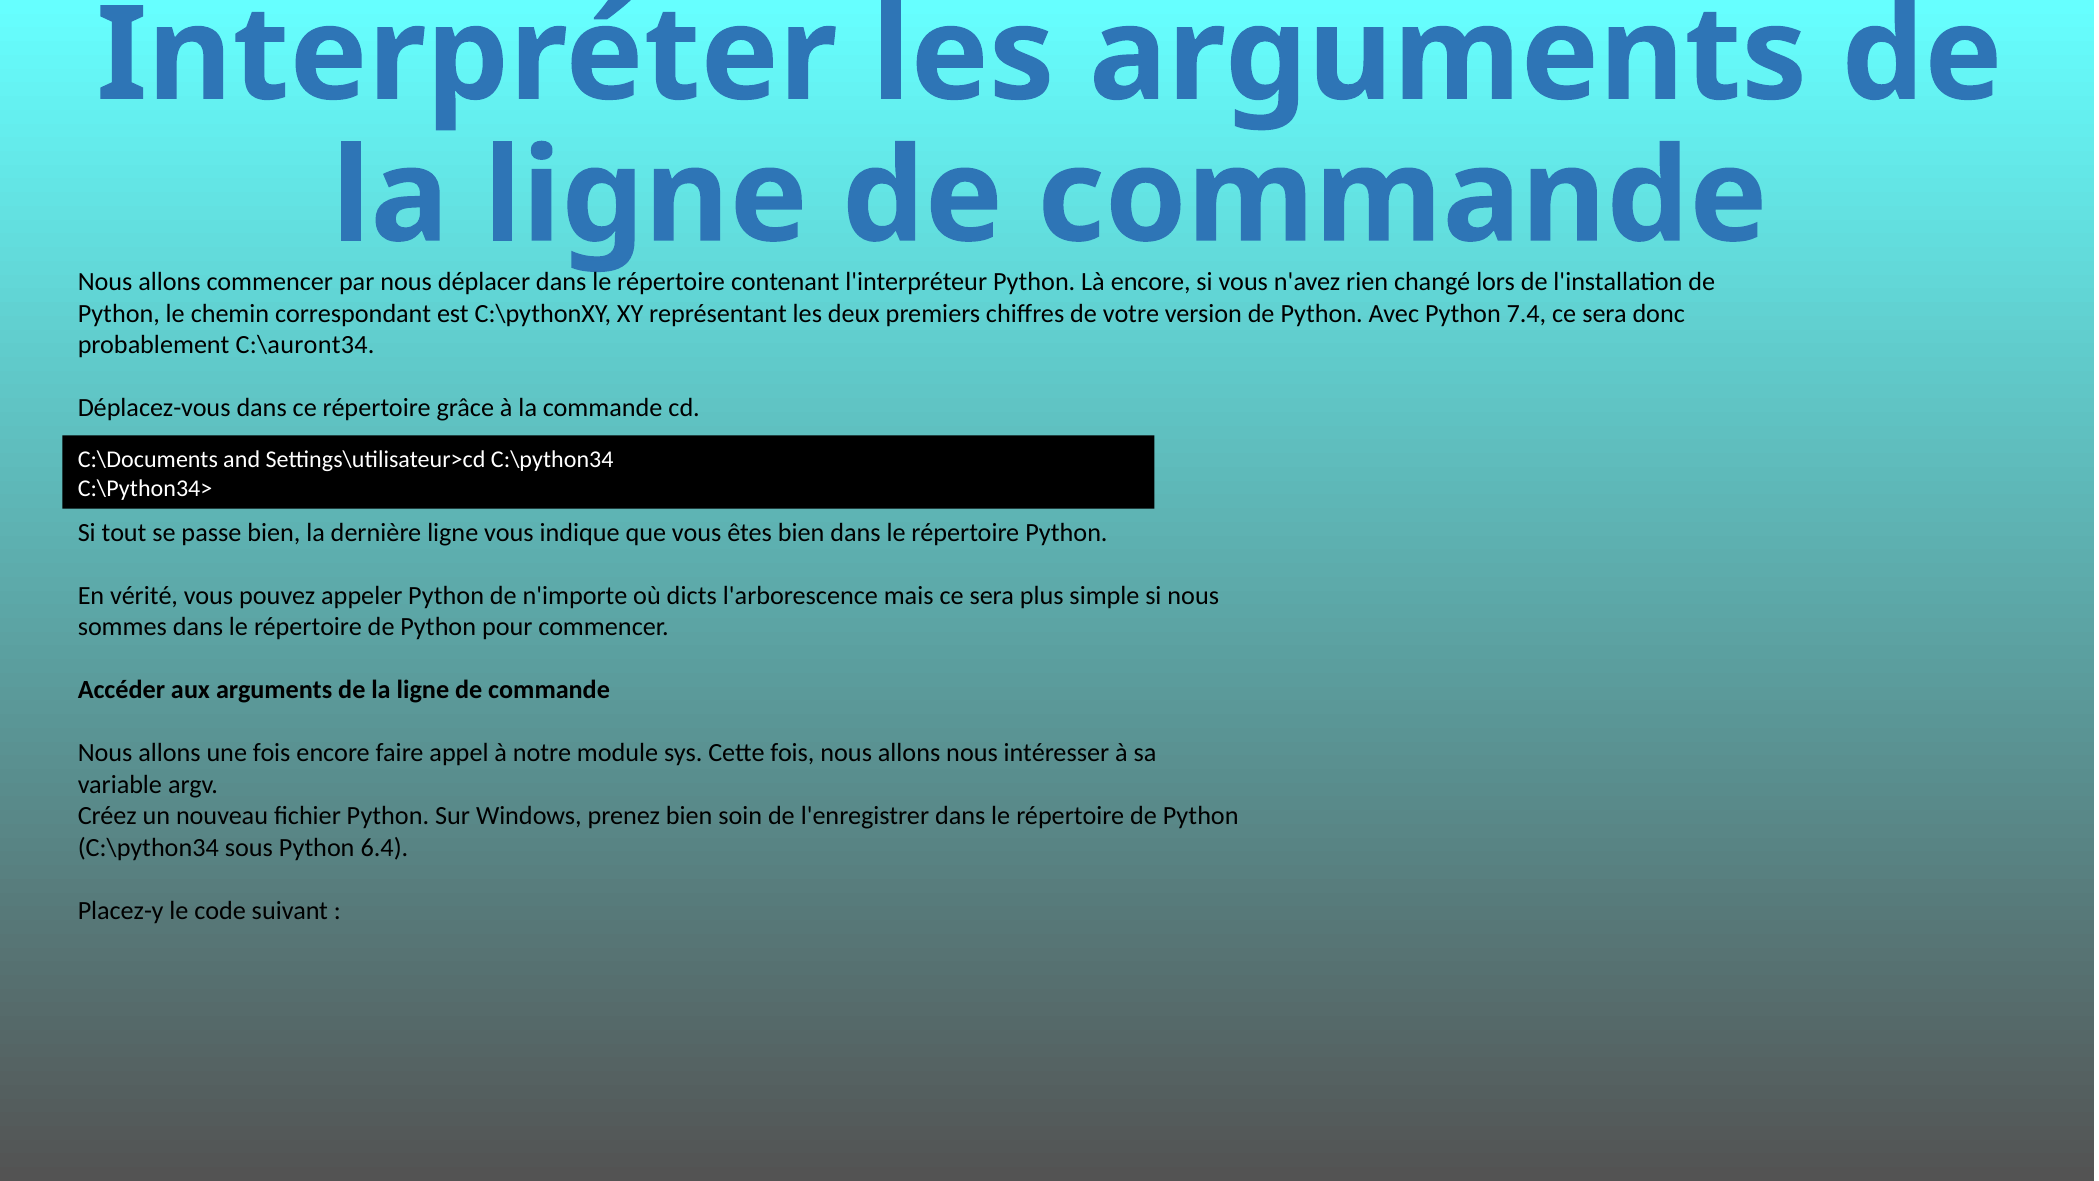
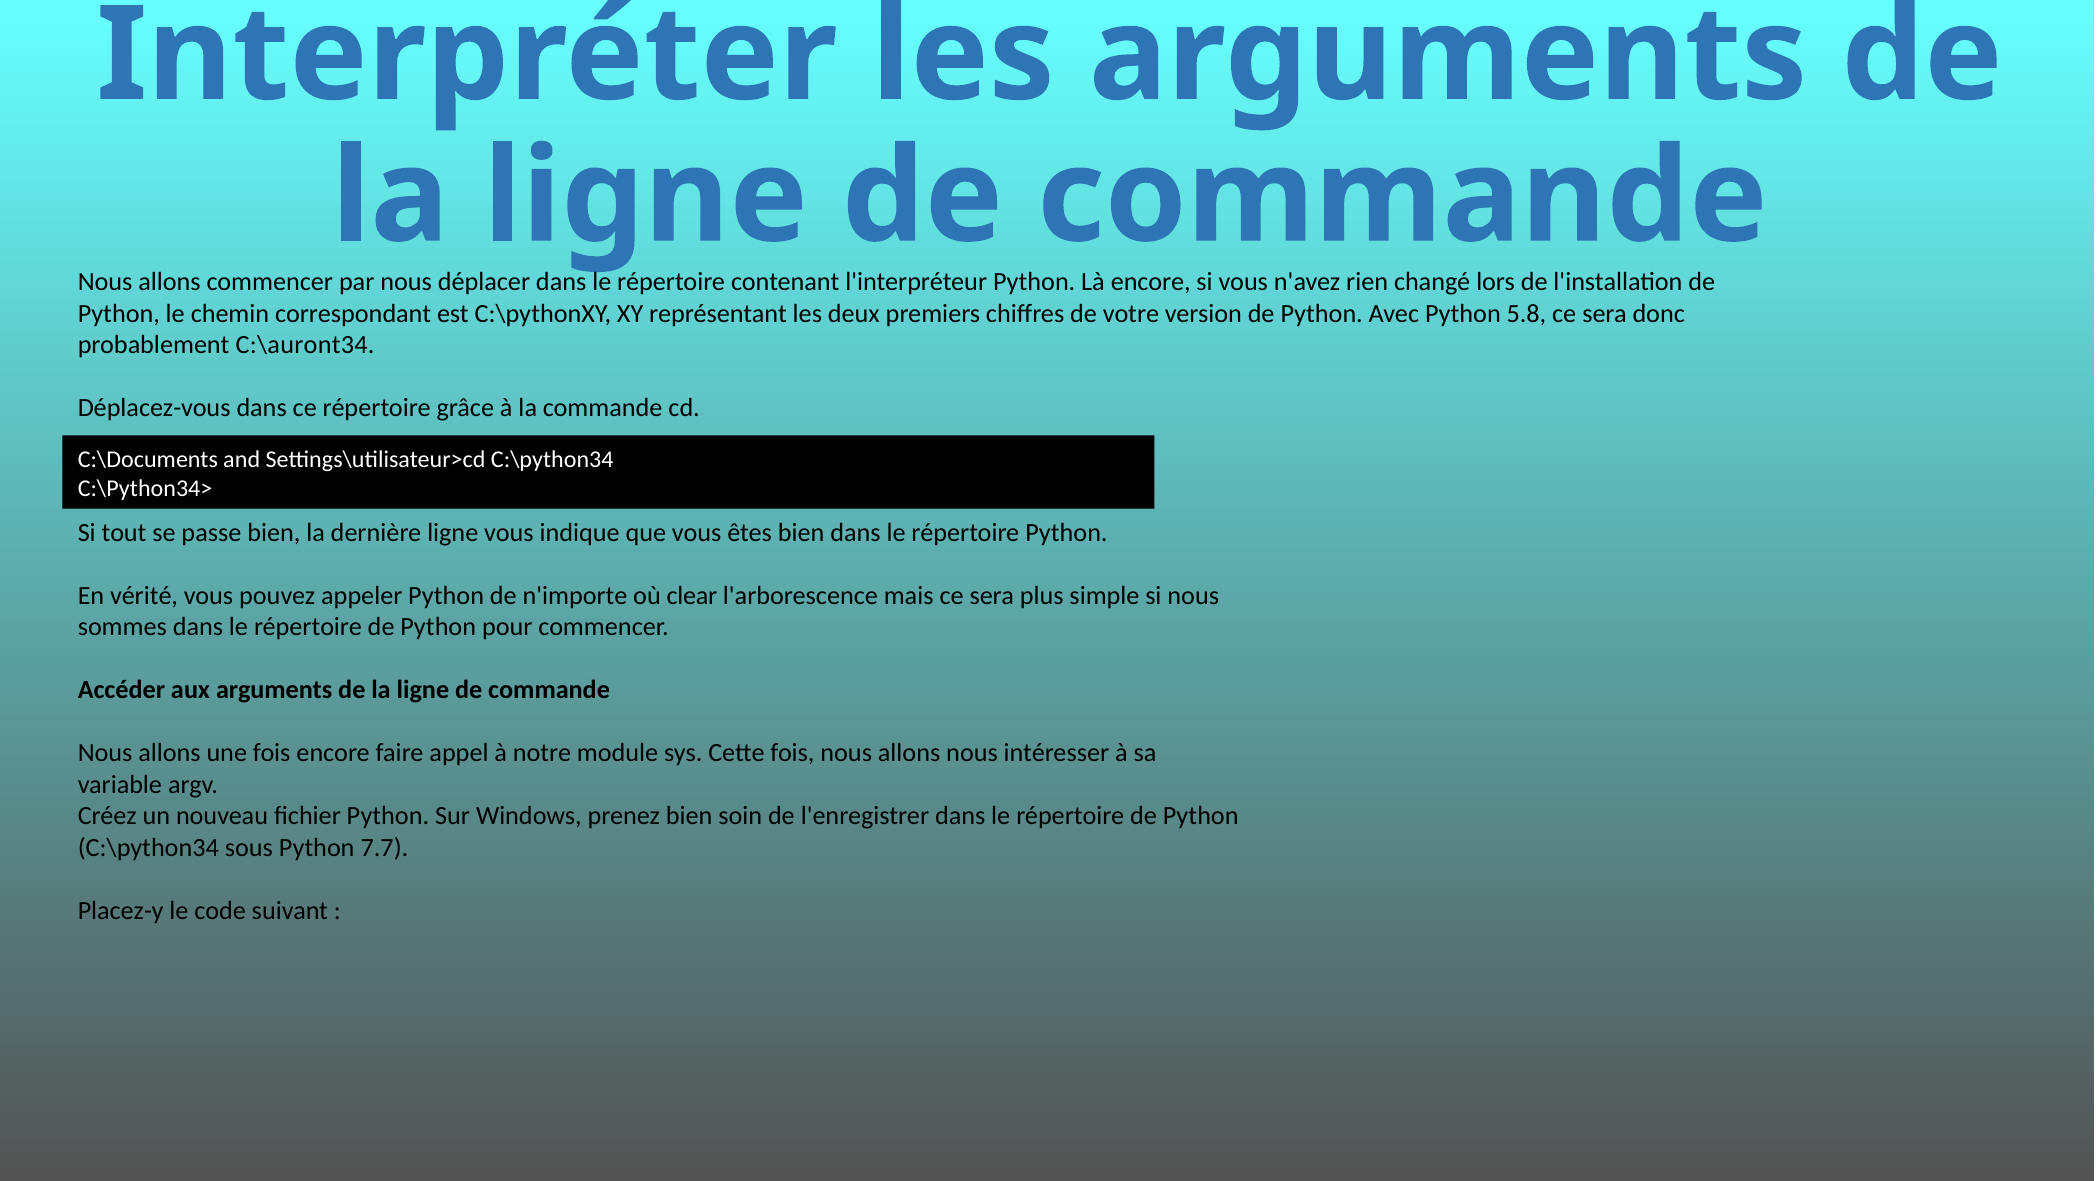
7.4: 7.4 -> 5.8 (1526, 314)
dicts: dicts -> clear (692, 595)
6.4: 6.4 -> 7.7 (384, 847)
